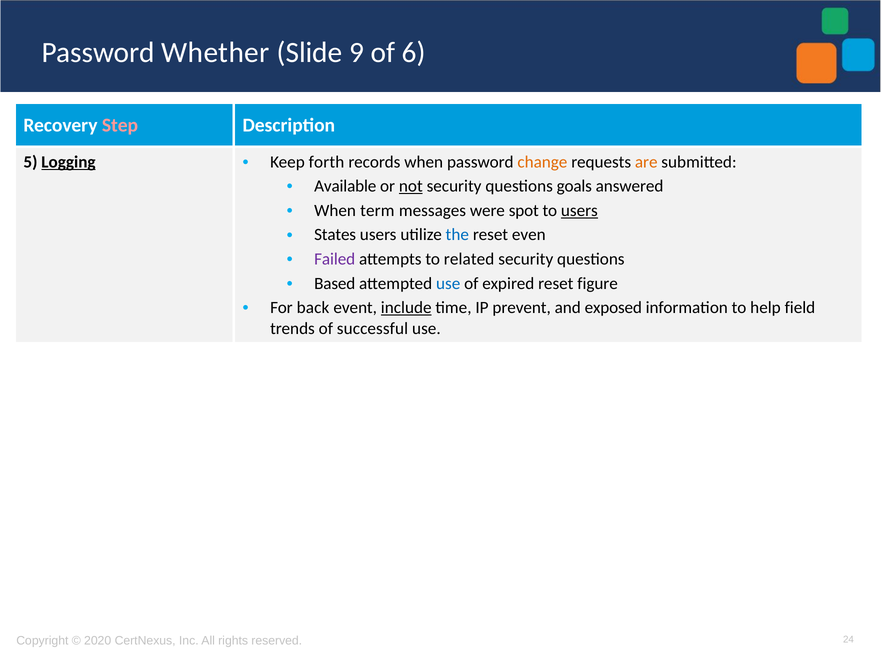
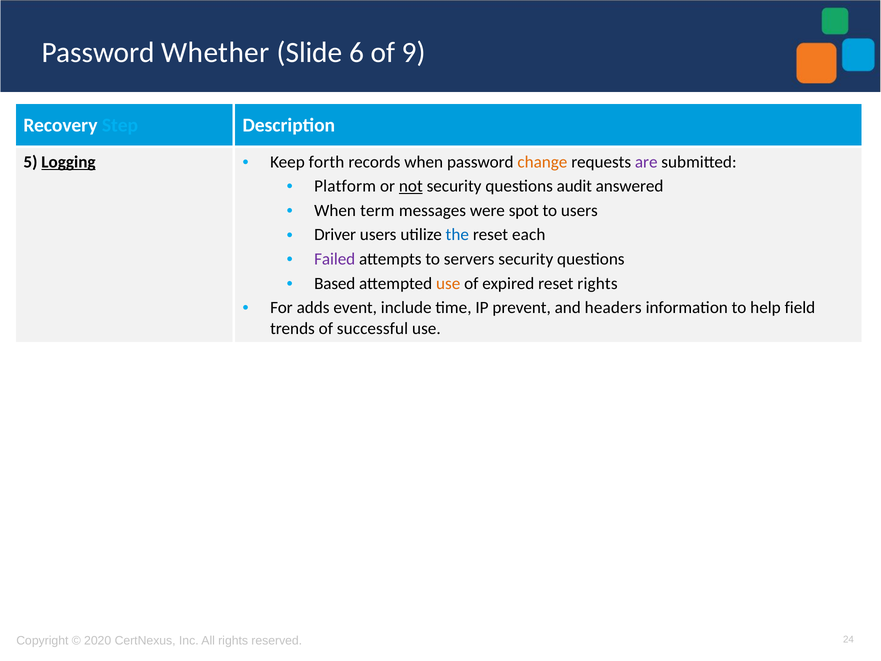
9: 9 -> 6 (357, 52)
6: 6 -> 9 (414, 52)
Step colour: pink -> light blue (120, 125)
are colour: orange -> purple (646, 162)
Available: Available -> Platform (345, 186)
goals: goals -> audit (574, 186)
users underline: present -> none (579, 210)
States: States -> Driver (335, 235)
even: even -> each (529, 235)
related: related -> servers (469, 259)
use colour: blue -> orange (448, 283)
reset figure: figure -> rights (597, 283)
back: back -> adds (313, 308)
include underline: present -> none (406, 308)
exposed: exposed -> headers (613, 308)
